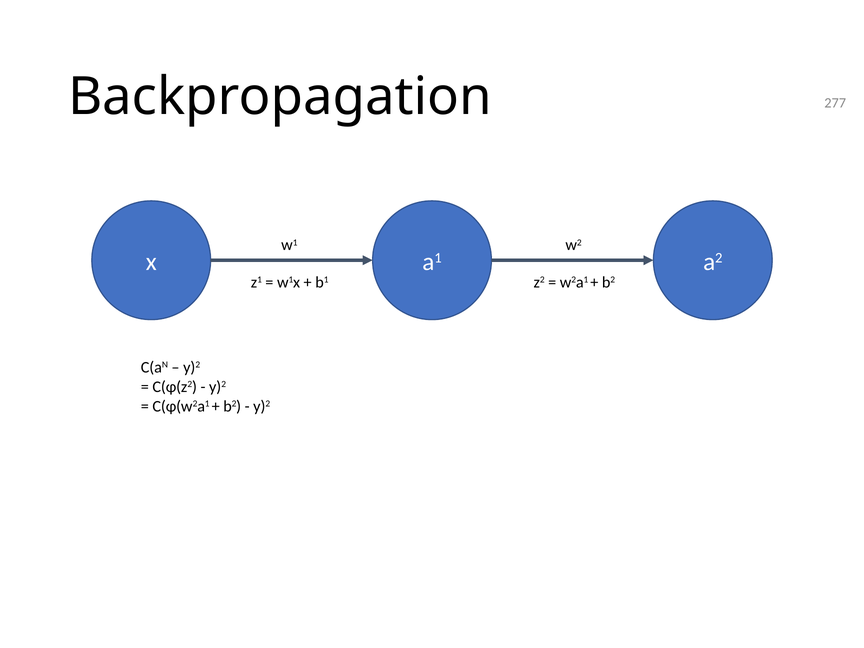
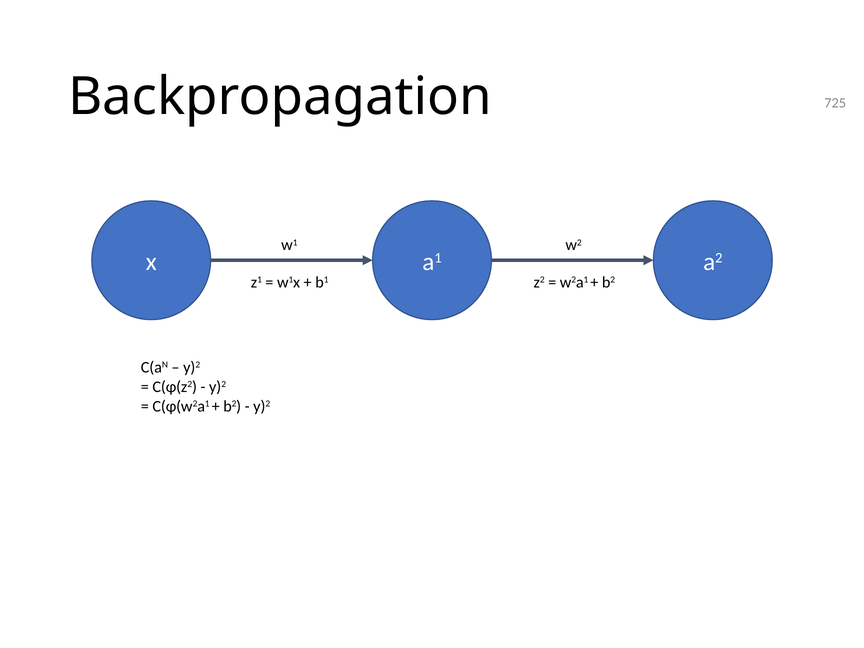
277: 277 -> 725 (835, 103)
